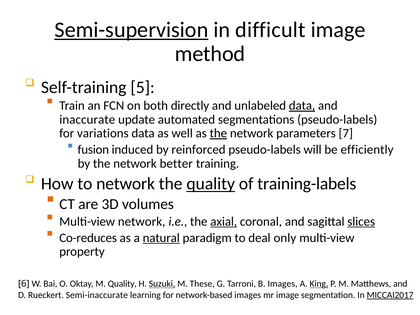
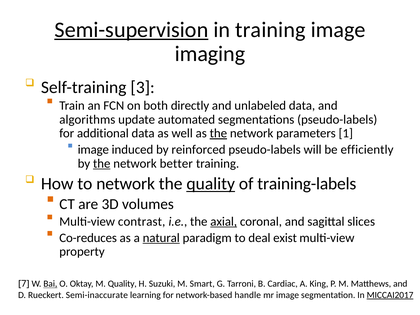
in difficult: difficult -> training (270, 30)
method: method -> imaging (210, 54)
5: 5 -> 3 (143, 87)
data underline: present -> none (302, 106)
inaccurate: inaccurate -> algorithms (87, 119)
variations: variations -> additional (103, 133)
7: 7 -> 1 (346, 133)
fusion: fusion -> image (93, 150)
the underline: none -> present (102, 164)
Multi-view network: network -> contrast (142, 221)
slices underline: present -> none (361, 221)
only: only -> exist (285, 238)
6: 6 -> 7 (24, 284)
Bai underline: none -> present (50, 284)
Suzuki underline: present -> none (162, 284)
These: These -> Smart (202, 284)
B Images: Images -> Cardiac (283, 284)
King underline: present -> none (319, 284)
network-based images: images -> handle (248, 295)
